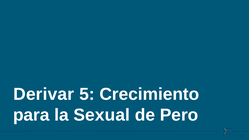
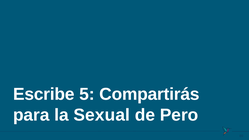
Derivar: Derivar -> Escribe (44, 94)
Crecimiento: Crecimiento -> Compartirás (149, 94)
